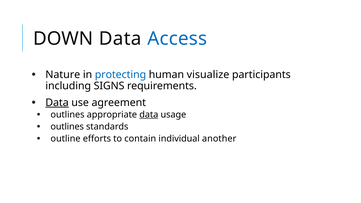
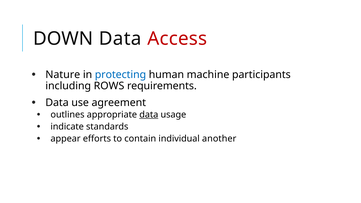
Access colour: blue -> red (177, 39)
visualize: visualize -> machine (208, 75)
SIGNS: SIGNS -> ROWS (109, 86)
Data underline: present -> none (57, 103)
outlines: outlines -> indicate (67, 127)
outline: outline -> appear (66, 139)
